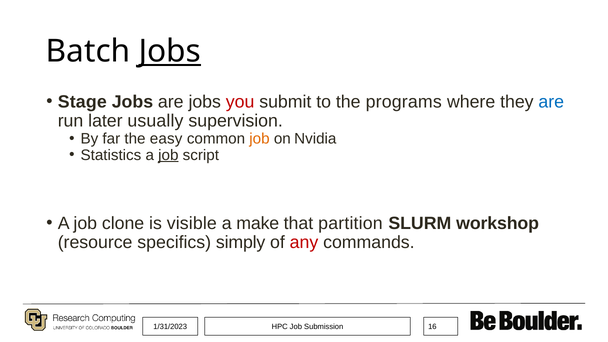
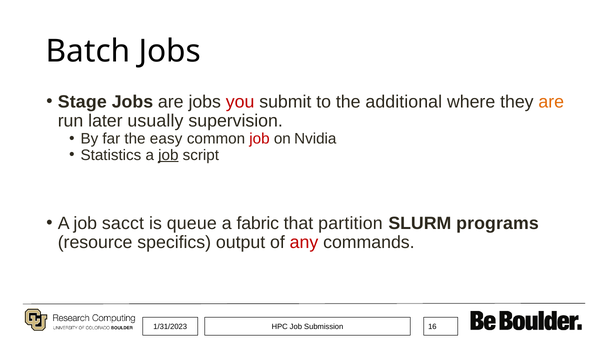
Jobs underline: present -> none (170, 51)
programs: programs -> additional (404, 102)
are colour: blue -> orange (551, 102)
job colour: orange -> red (259, 139)
clone: clone -> sacct (123, 223)
visible: visible -> queue (192, 223)
make: make -> fabric (258, 223)
workshop: workshop -> programs (497, 223)
simply: simply -> output (241, 242)
